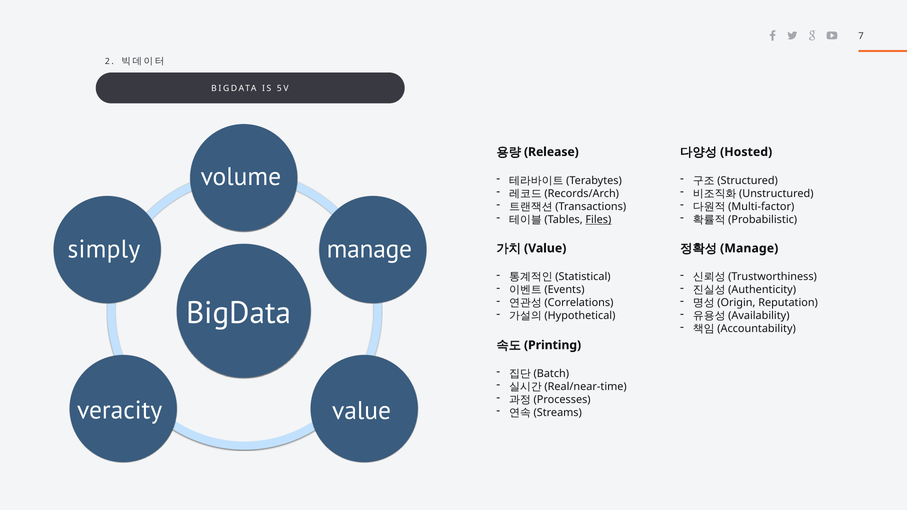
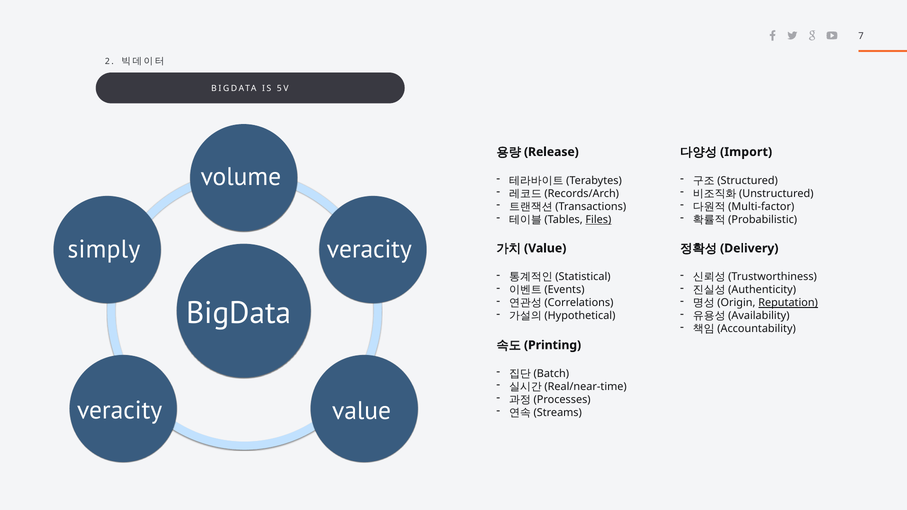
Hosted: Hosted -> Import (746, 152)
manage: manage -> veracity (369, 249)
Manage: Manage -> Delivery (749, 248)
Reputation underline: none -> present (788, 303)
